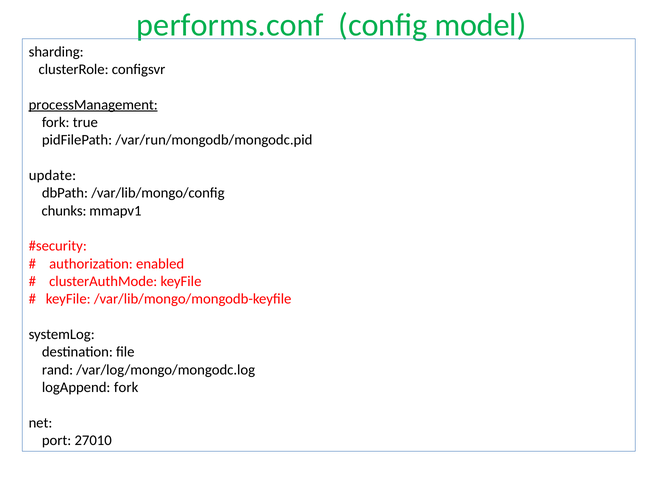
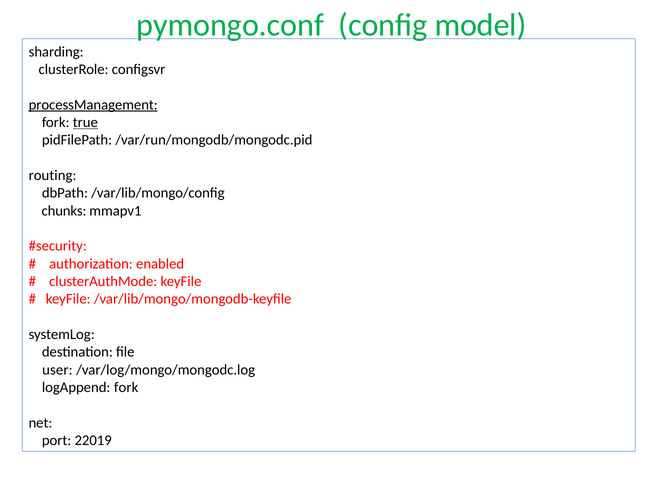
performs.conf: performs.conf -> pymongo.conf (230, 25)
true underline: none -> present (85, 122)
update: update -> routing (53, 176)
rand: rand -> user (57, 370)
27010: 27010 -> 22019 (93, 441)
